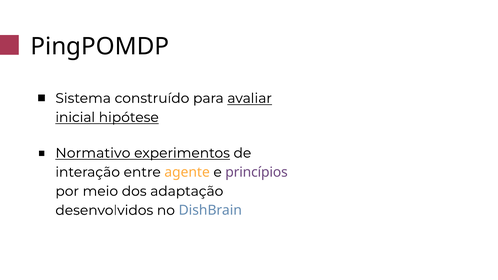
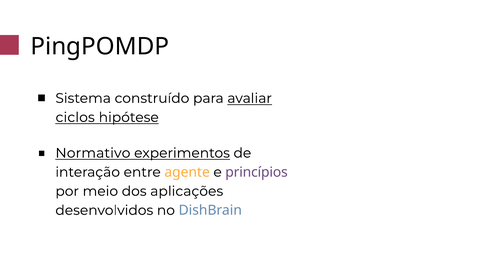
inicial: inicial -> ciclos (75, 117)
adaptação: adaptação -> aplicações (187, 191)
